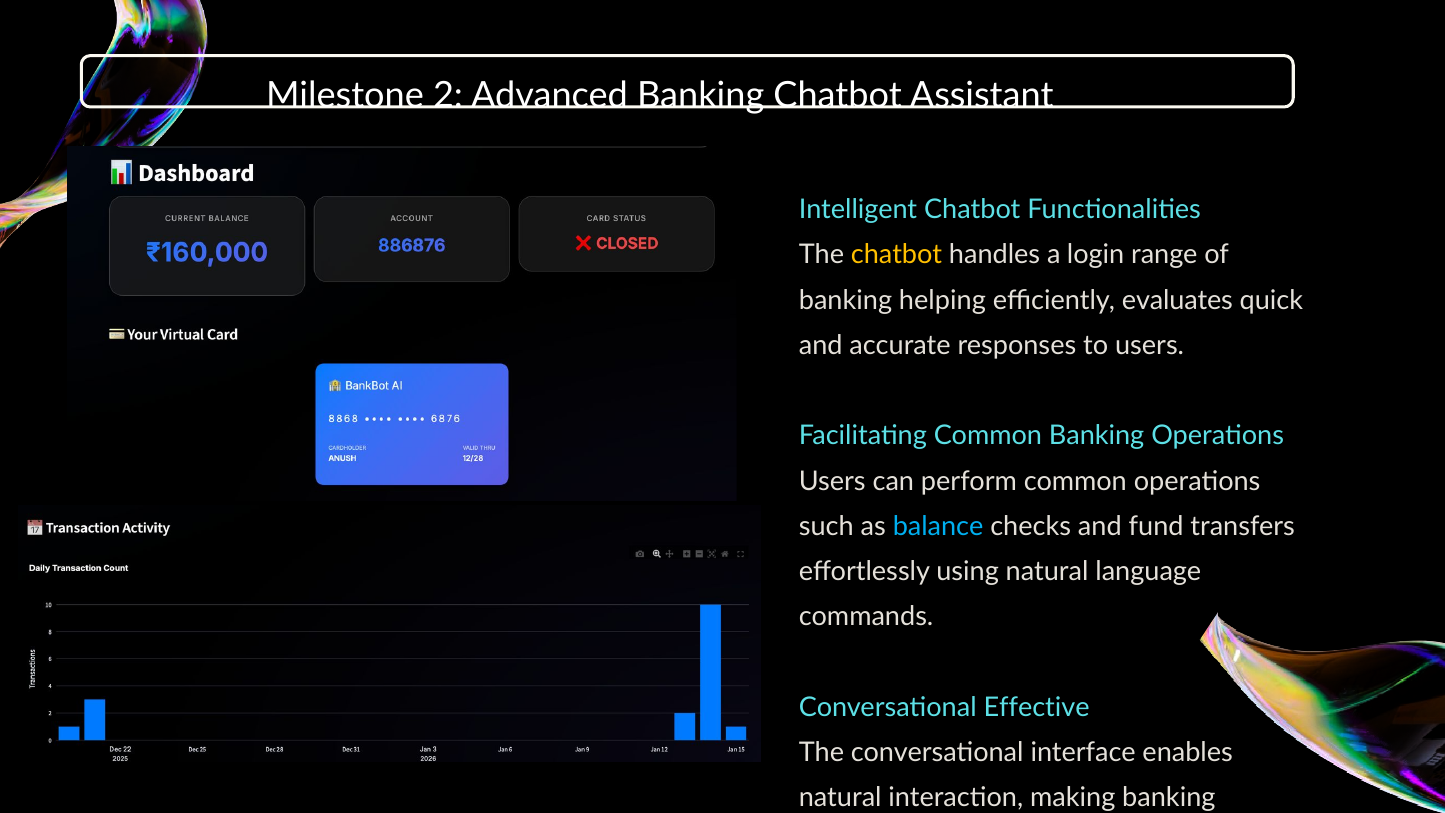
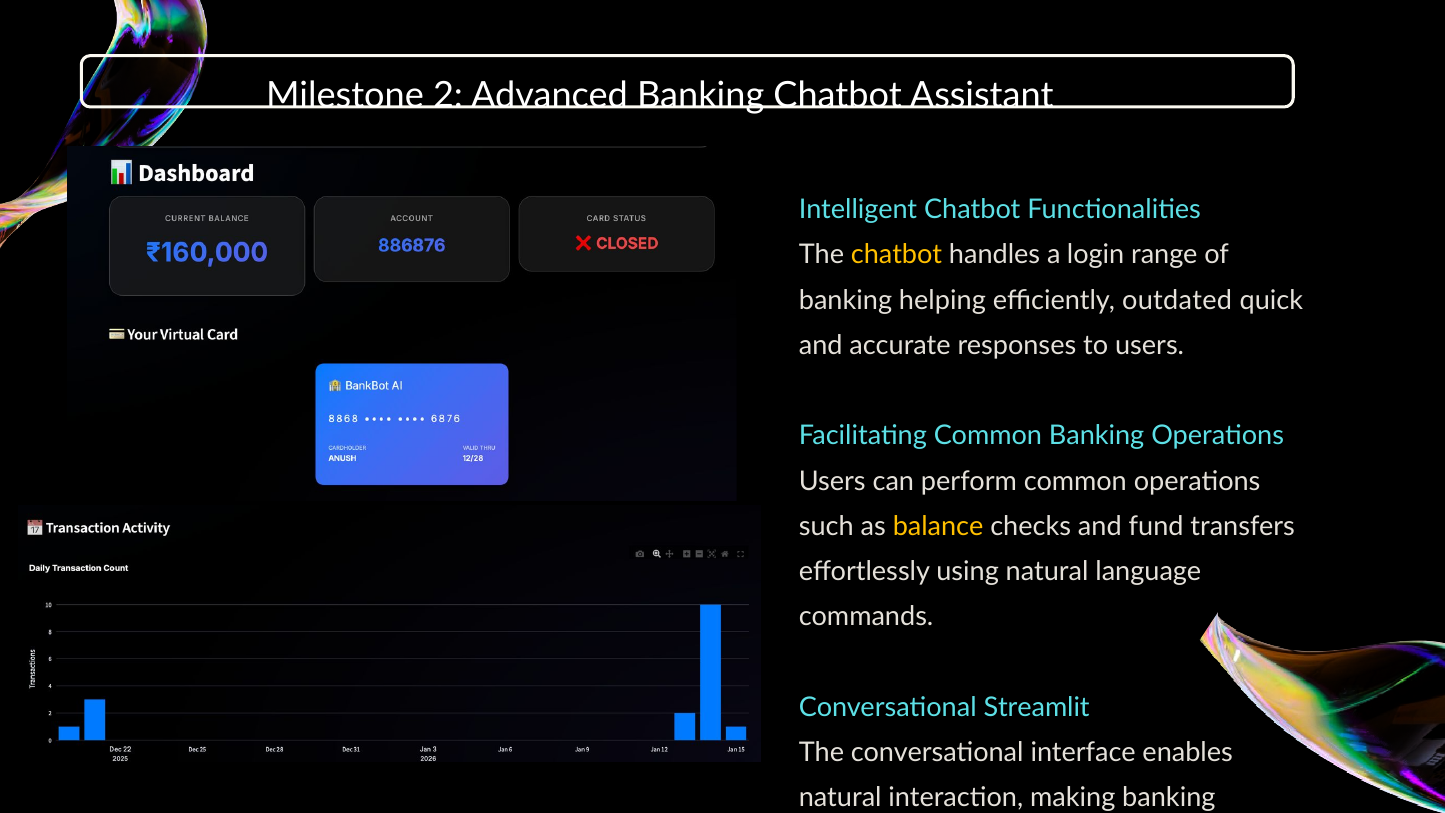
evaluates: evaluates -> outdated (1177, 300)
balance colour: light blue -> yellow (938, 526)
Effective: Effective -> Streamlit (1037, 707)
